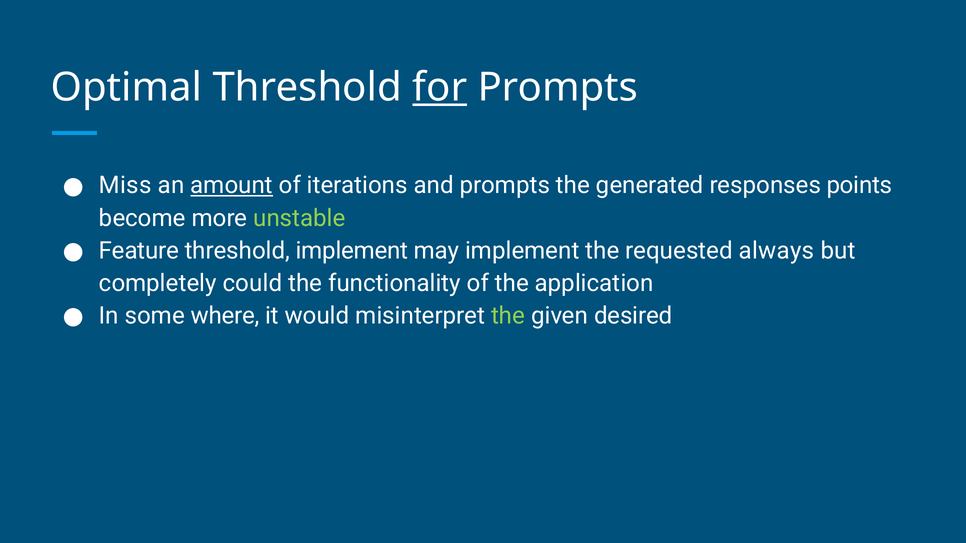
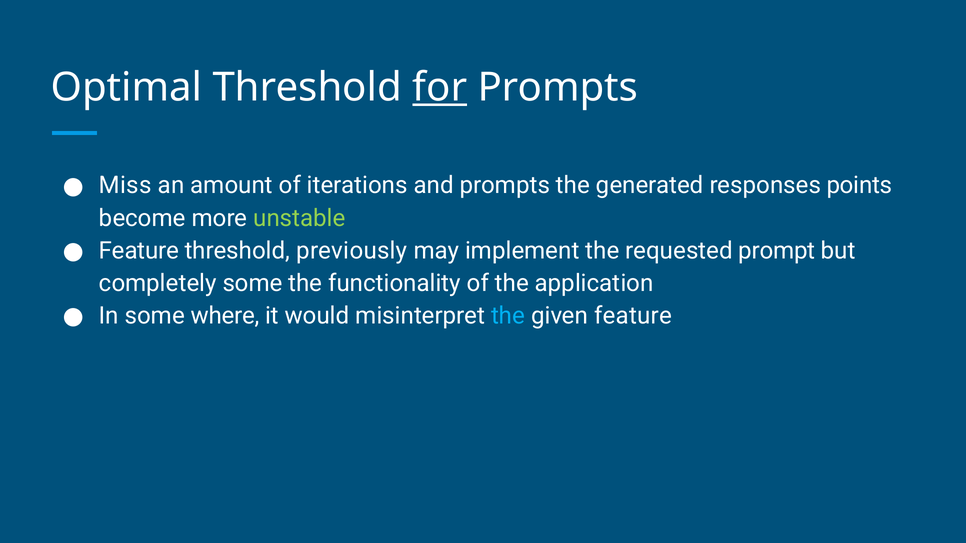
amount underline: present -> none (232, 186)
threshold implement: implement -> previously (352, 251)
always: always -> prompt (777, 251)
completely could: could -> some (252, 283)
the colour: light green -> light blue (508, 316)
given desired: desired -> feature (633, 316)
